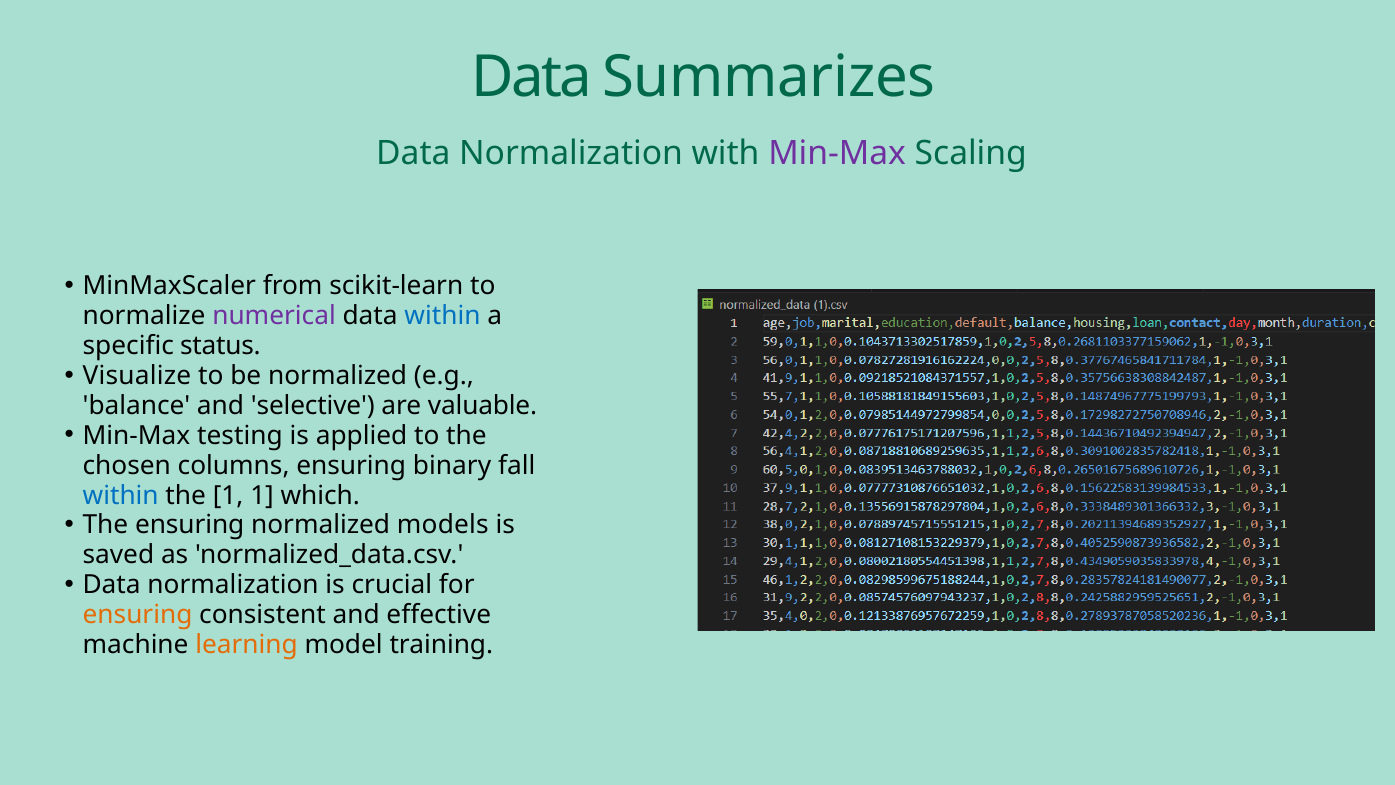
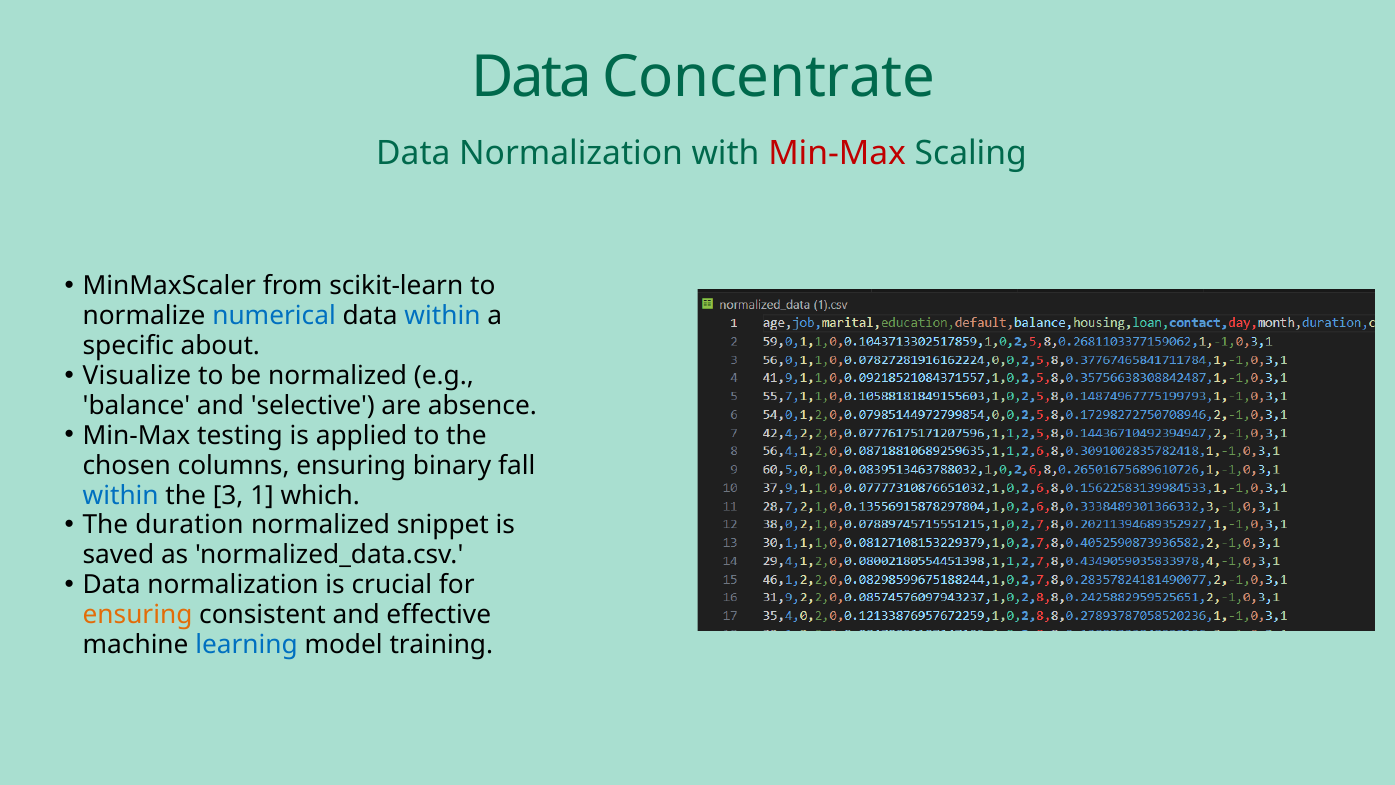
Summarizes: Summarizes -> Concentrate (769, 77)
Min-Max colour: purple -> red (837, 153)
numerical colour: purple -> blue (274, 316)
status: status -> about (220, 346)
valuable: valuable -> absence (482, 406)
the 1: 1 -> 3 (228, 495)
The ensuring: ensuring -> duration (190, 525)
models: models -> snippet (443, 525)
learning colour: orange -> blue (247, 644)
